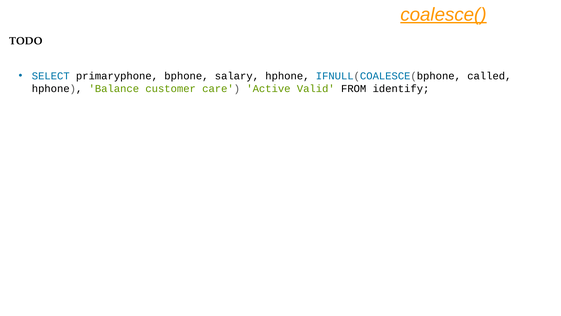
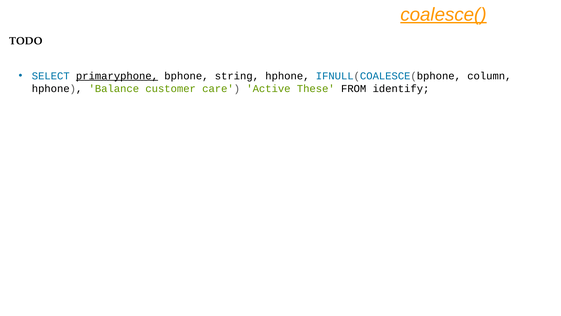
primaryphone underline: none -> present (117, 76)
salary: salary -> string (237, 76)
called: called -> column (489, 76)
Valid: Valid -> These (316, 88)
